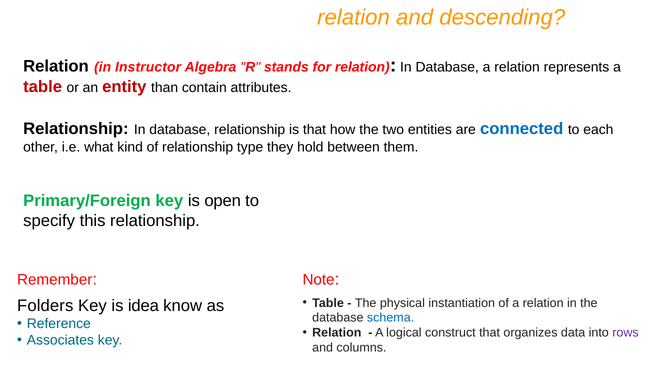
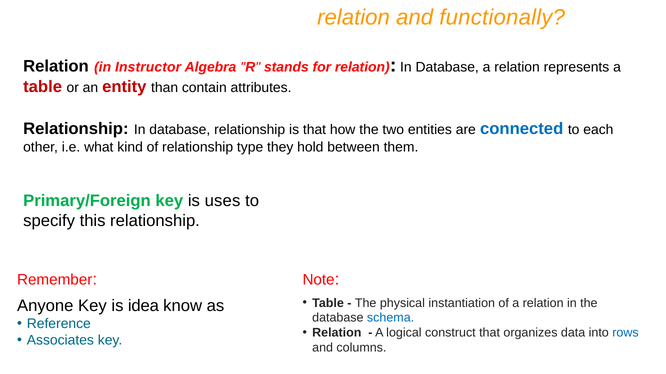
descending: descending -> functionally (502, 17)
open: open -> uses (222, 201)
Folders: Folders -> Anyone (45, 306)
rows colour: purple -> blue (625, 333)
